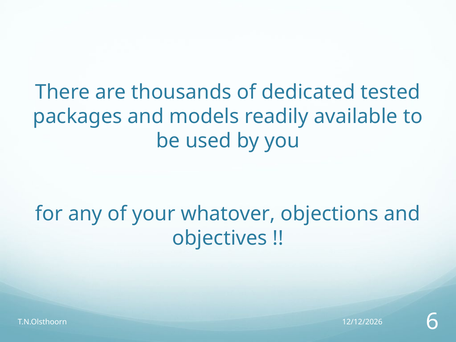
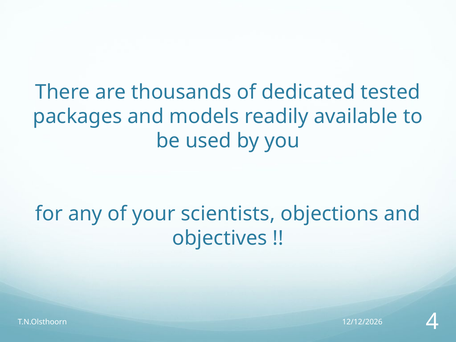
whatover: whatover -> scientists (228, 214)
6: 6 -> 4 (432, 322)
